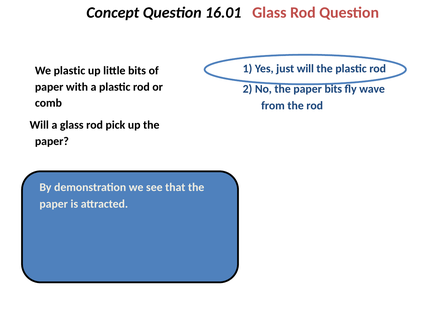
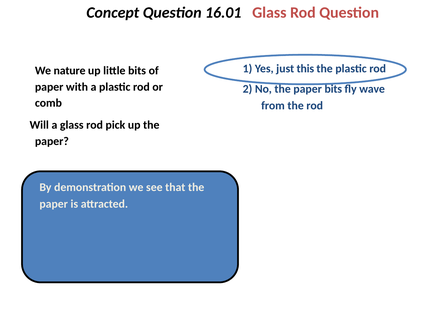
just will: will -> this (305, 69)
We plastic: plastic -> nature (70, 71)
